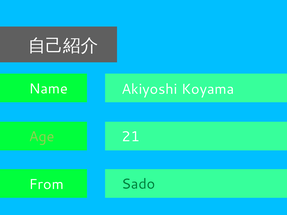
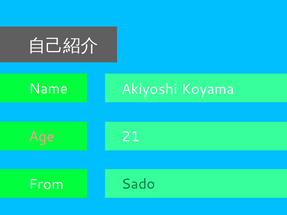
Age colour: light green -> pink (42, 137)
